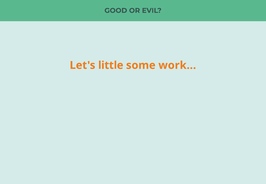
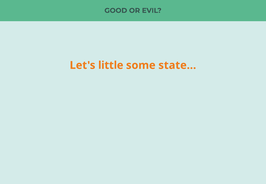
work: work -> state (177, 65)
